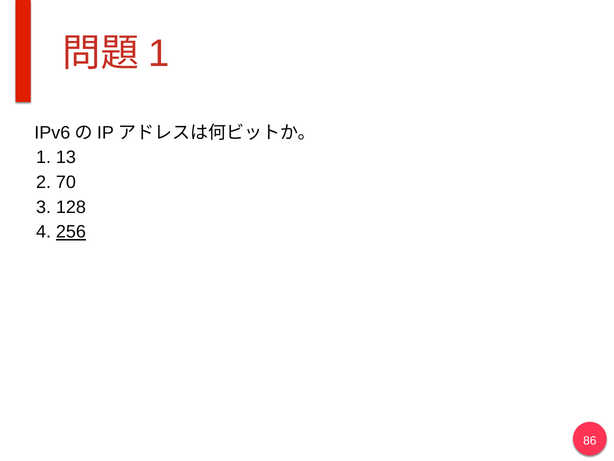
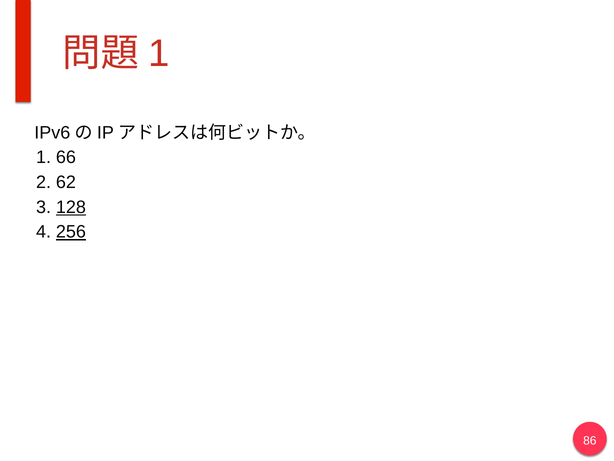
13: 13 -> 66 (66, 157)
70: 70 -> 62 (66, 182)
128 underline: none -> present (71, 207)
